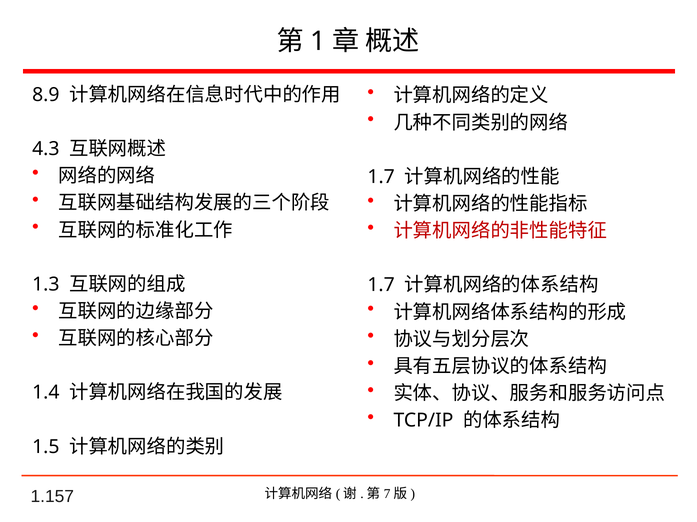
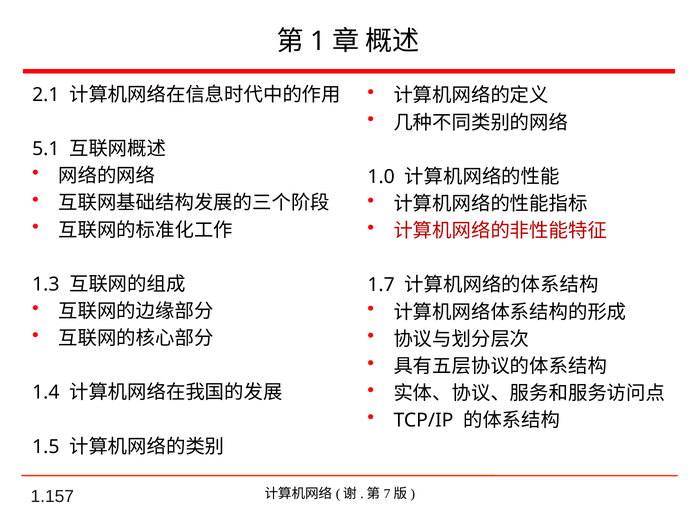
8.9: 8.9 -> 2.1 (46, 95)
4.3: 4.3 -> 5.1 (46, 149)
1.7: 1.7 -> 1.0 (381, 177)
